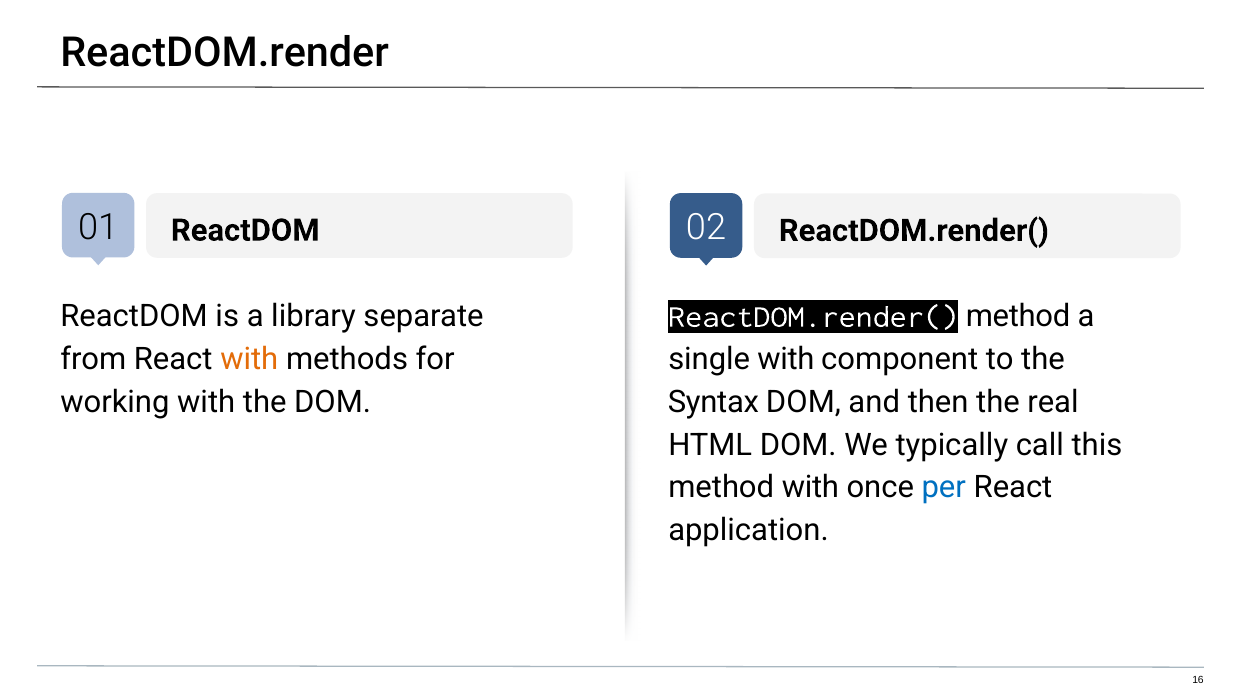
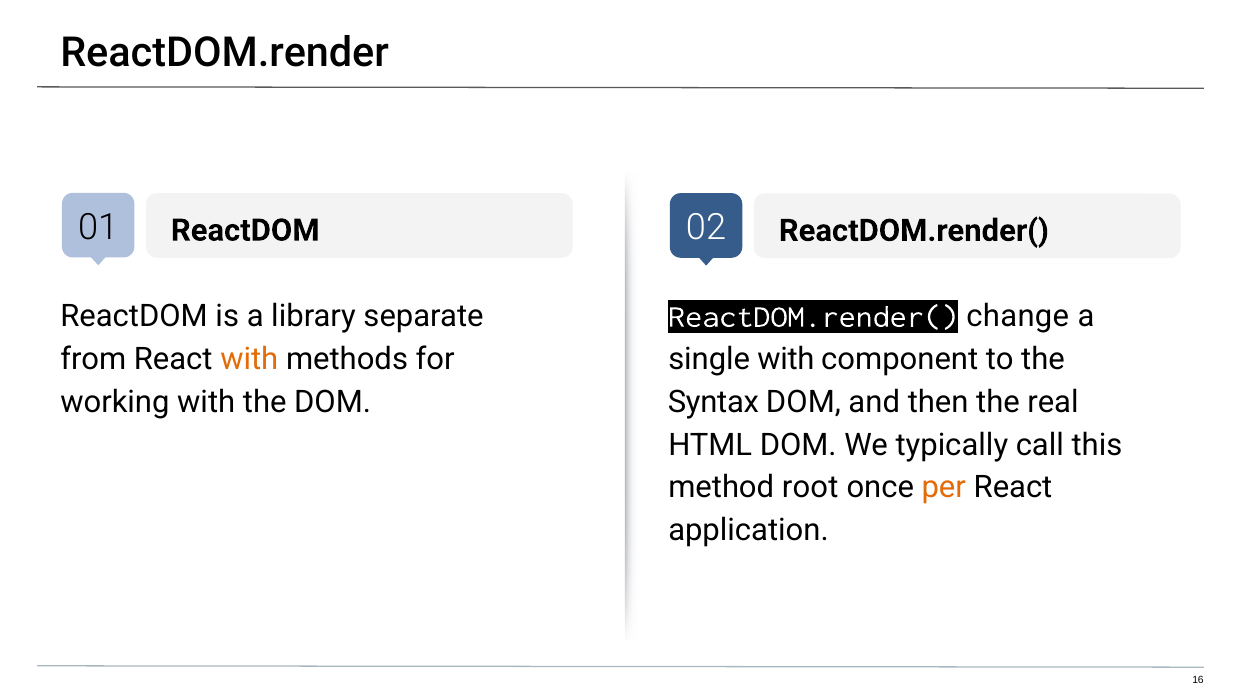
ReactDOM.render( method: method -> change (1018, 317)
method with: with -> root (810, 488)
per colour: blue -> orange (944, 488)
